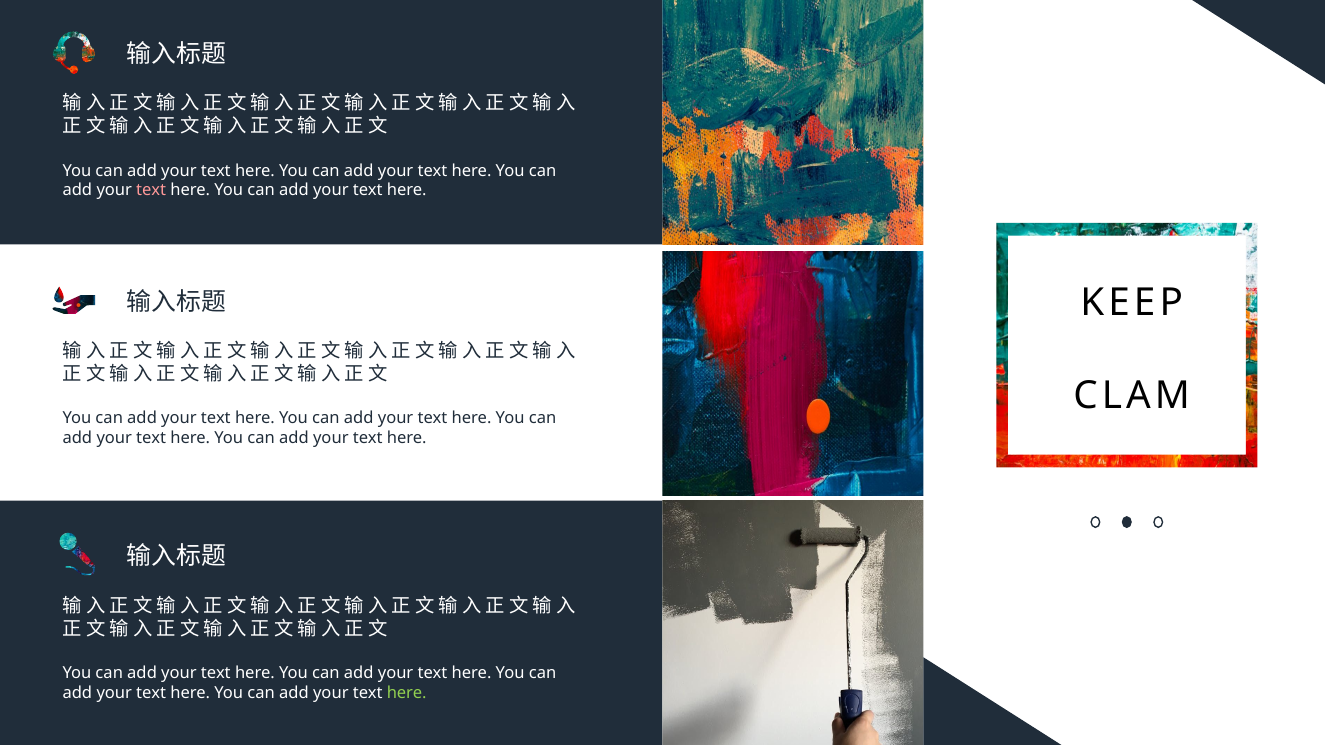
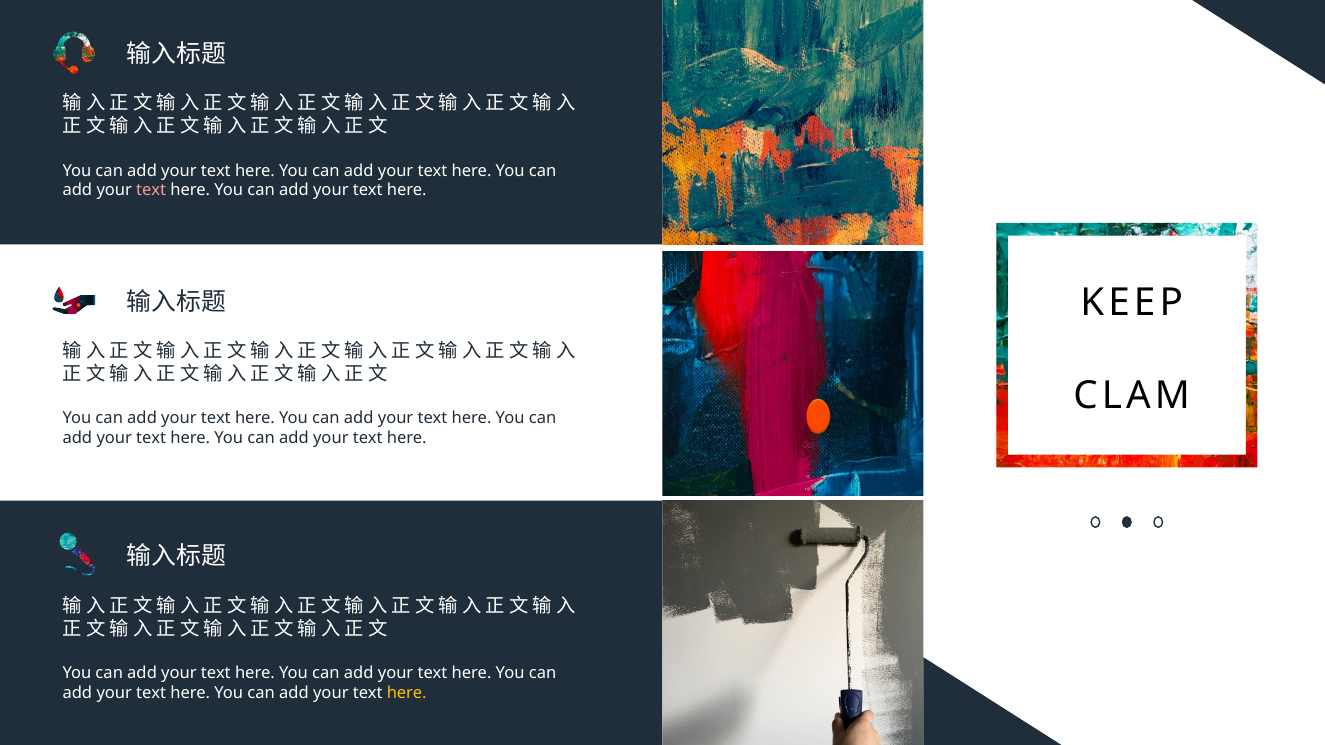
here colour: light green -> yellow (407, 693)
